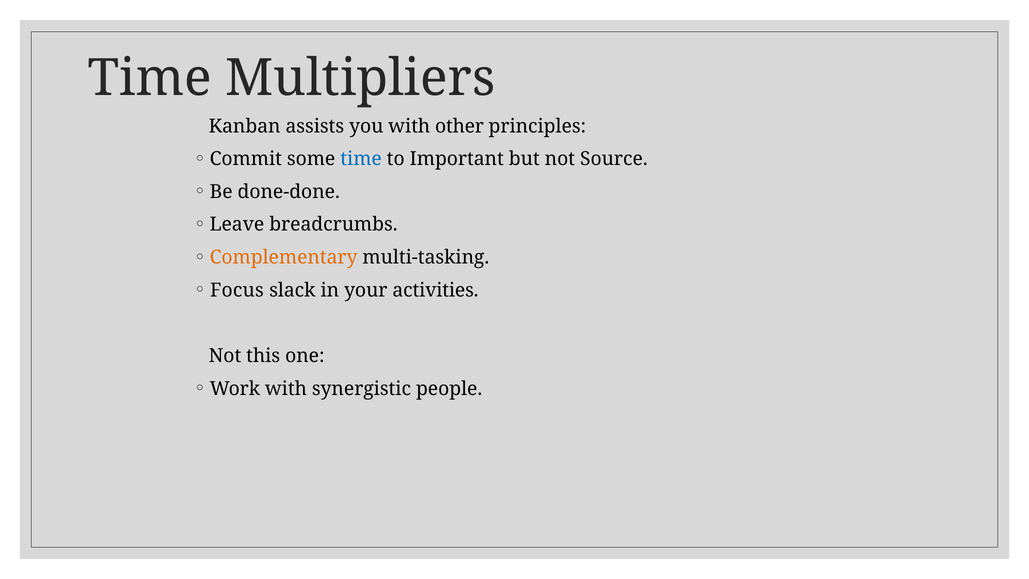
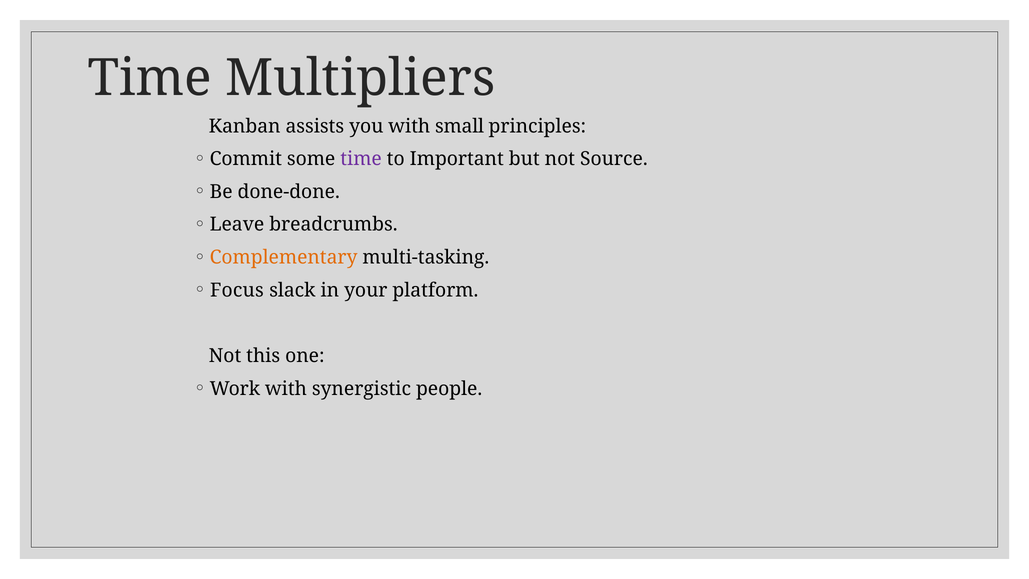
other: other -> small (460, 126)
time colour: blue -> purple (361, 159)
activities: activities -> platform (435, 290)
